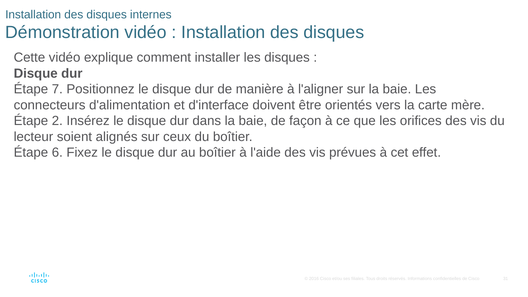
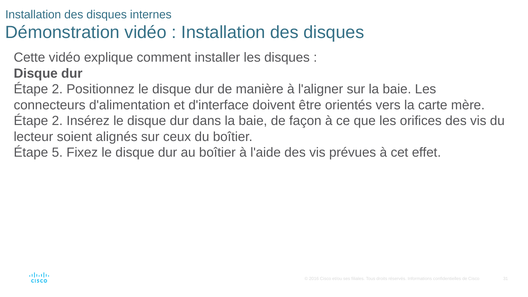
7: 7 -> 2 (57, 89)
6: 6 -> 5 (57, 153)
